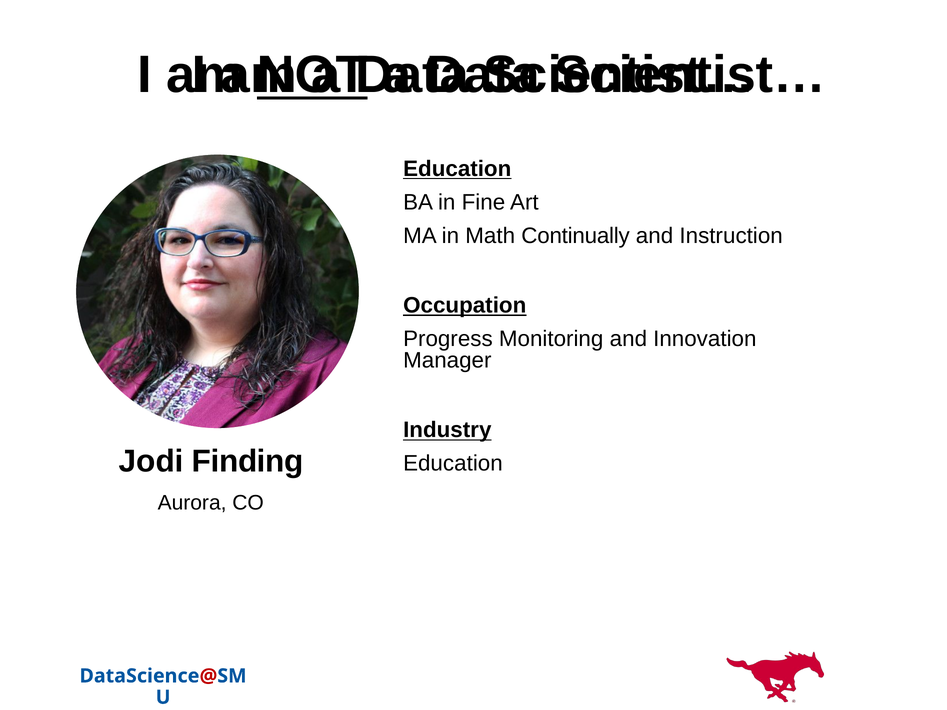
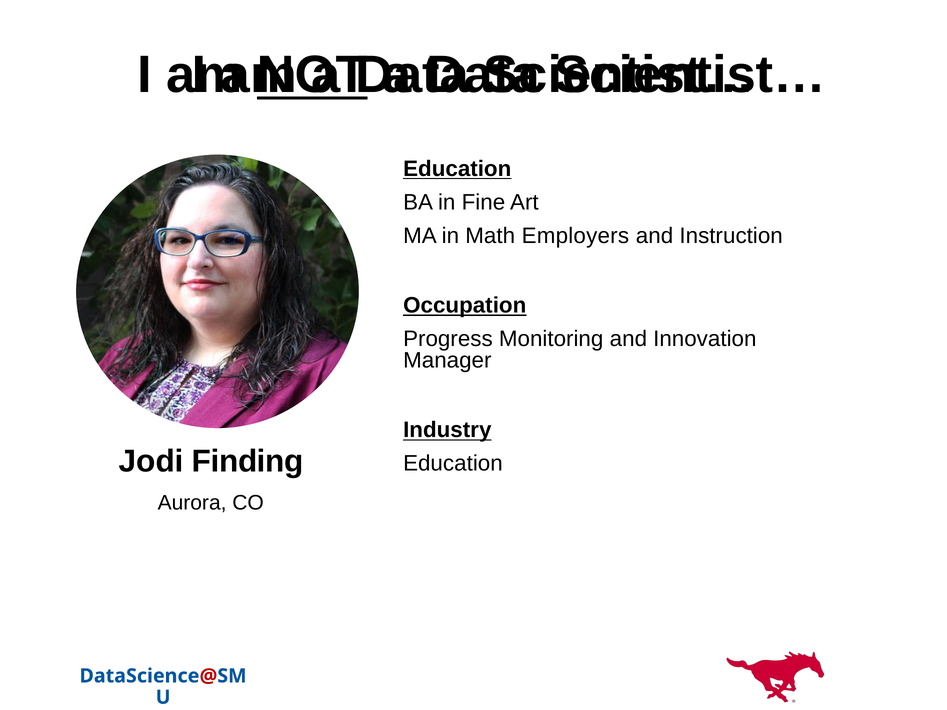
Continually: Continually -> Employers (575, 236)
